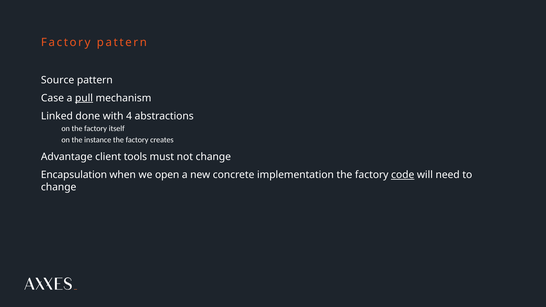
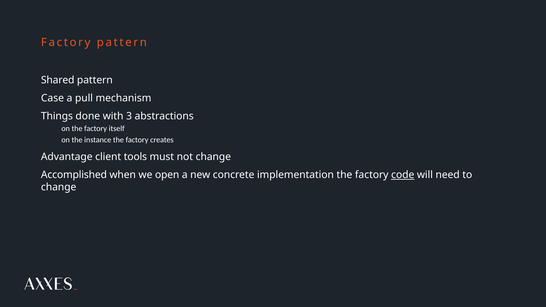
Source: Source -> Shared (58, 80)
pull underline: present -> none (84, 98)
Linked: Linked -> Things (57, 116)
4: 4 -> 3 (129, 116)
Encapsulation: Encapsulation -> Accomplished (74, 175)
